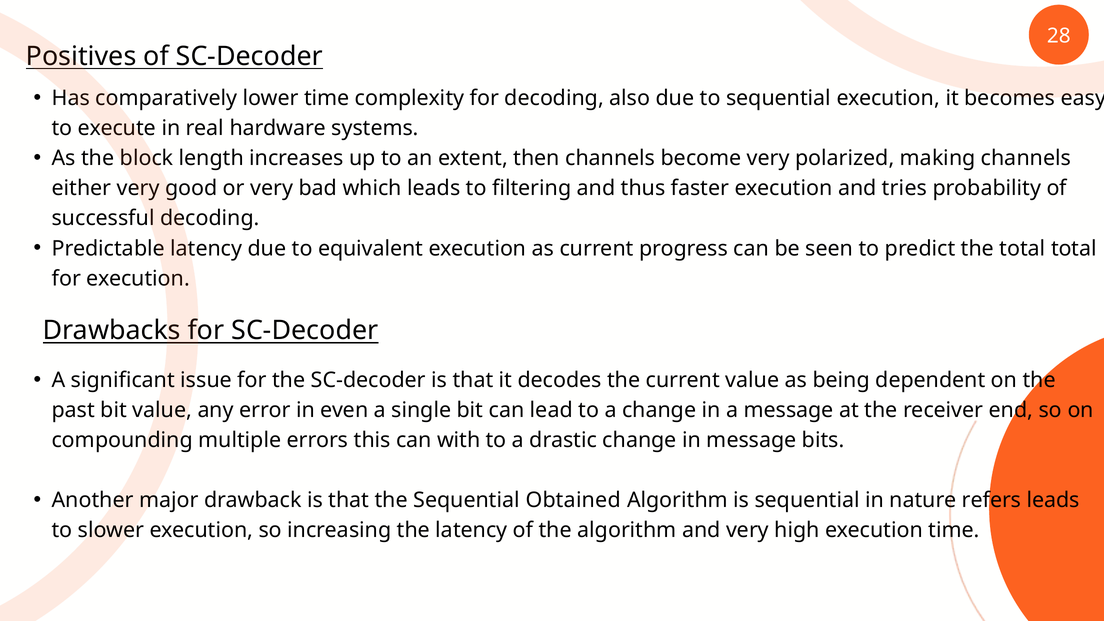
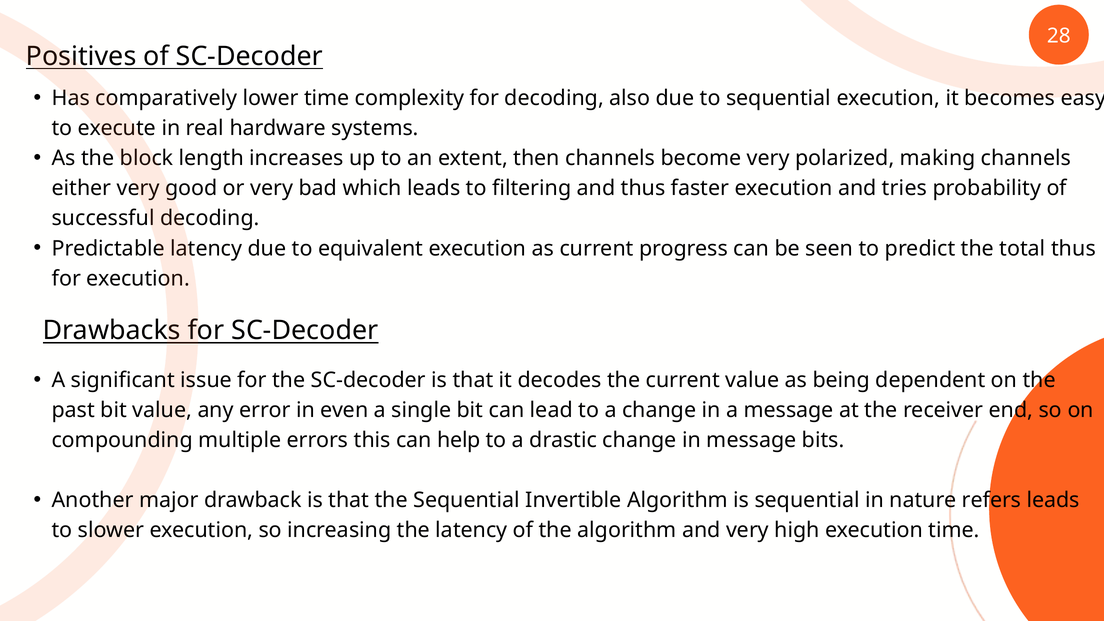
total total: total -> thus (1074, 248)
with: with -> help (459, 440)
Obtained: Obtained -> Invertible (573, 500)
